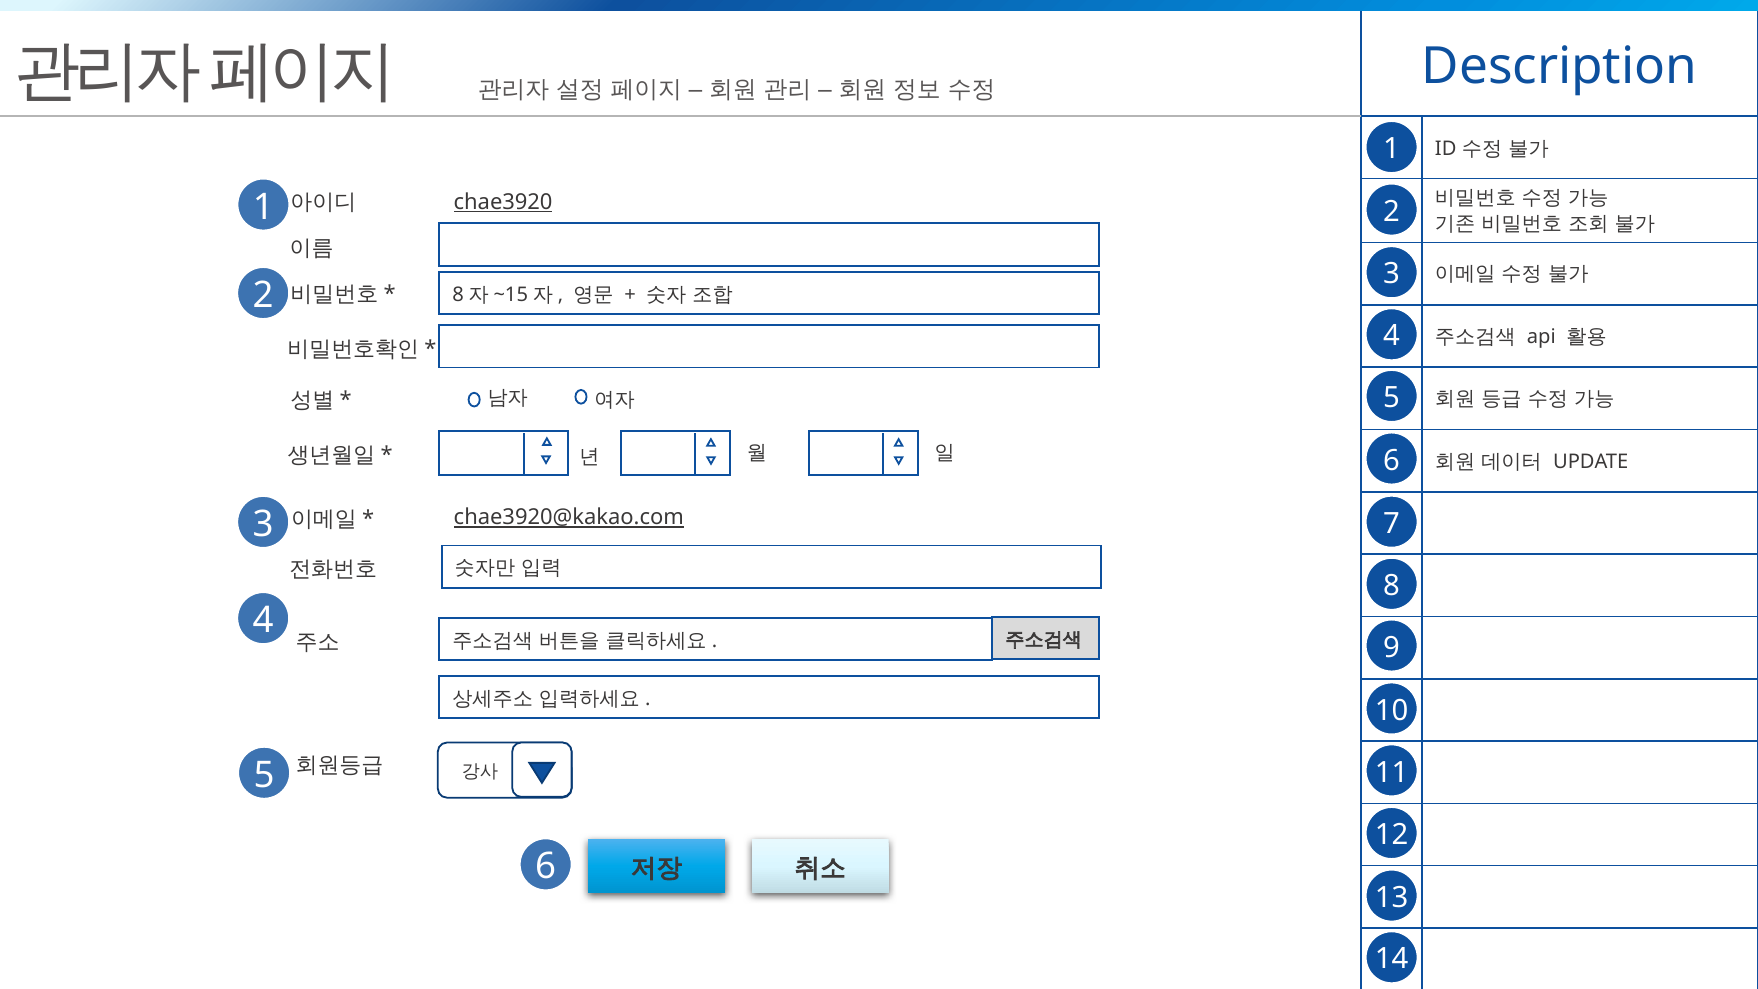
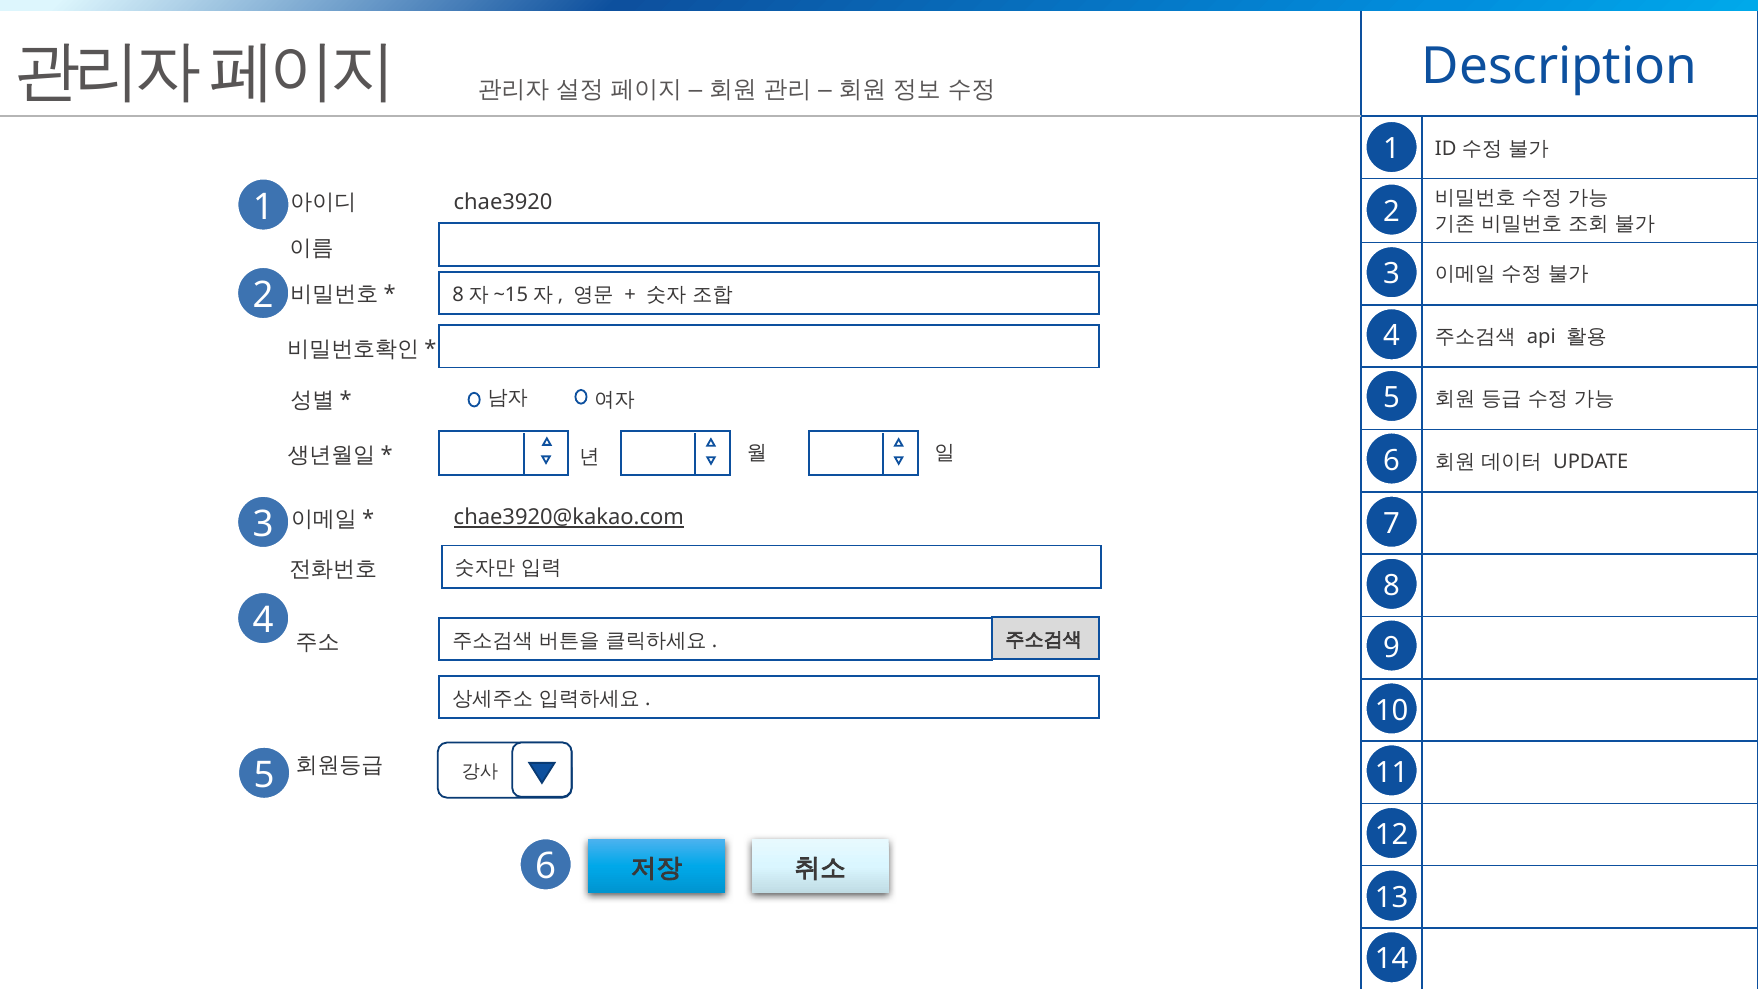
chae3920 underline: present -> none (503, 202)
